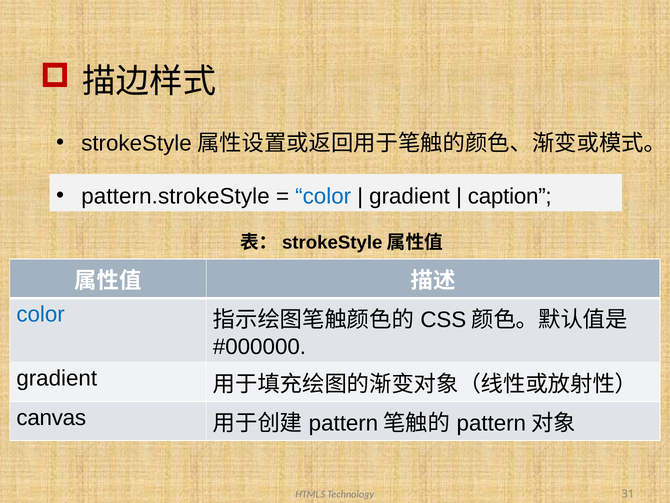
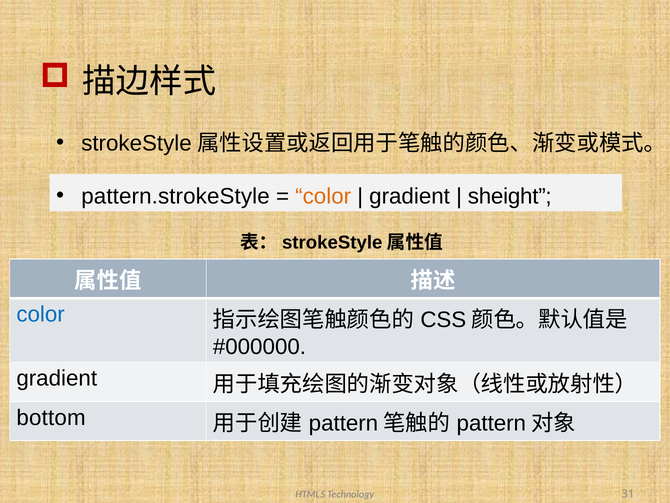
color colour: blue -> orange (323, 196)
caption: caption -> sheight (510, 196)
canvas: canvas -> bottom (51, 417)
